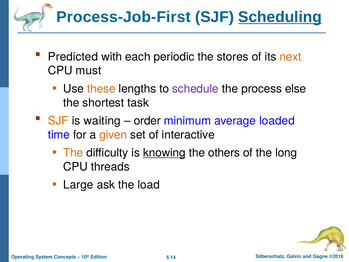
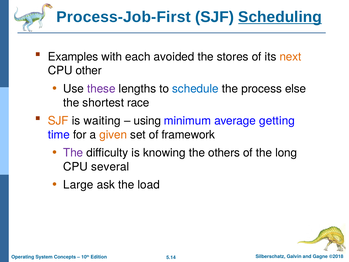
Predicted: Predicted -> Examples (73, 57)
periodic: periodic -> avoided (174, 57)
must: must -> other (89, 71)
these colour: orange -> purple (101, 89)
schedule colour: purple -> blue (195, 89)
task: task -> race (138, 103)
order: order -> using (147, 121)
loaded: loaded -> getting (277, 121)
interactive: interactive -> framework (188, 135)
The colour: orange -> purple (73, 153)
knowing underline: present -> none (164, 153)
threads: threads -> several (110, 167)
